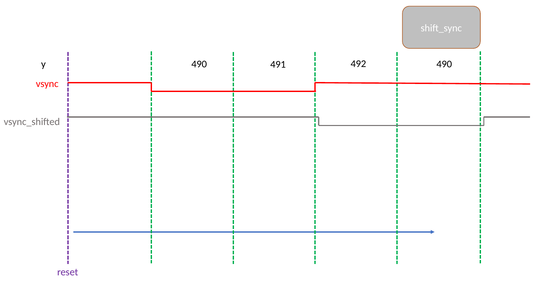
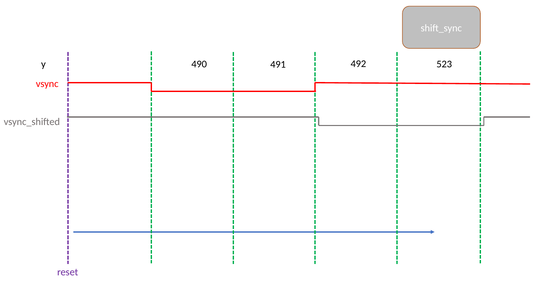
y 490: 490 -> 523 (444, 64)
